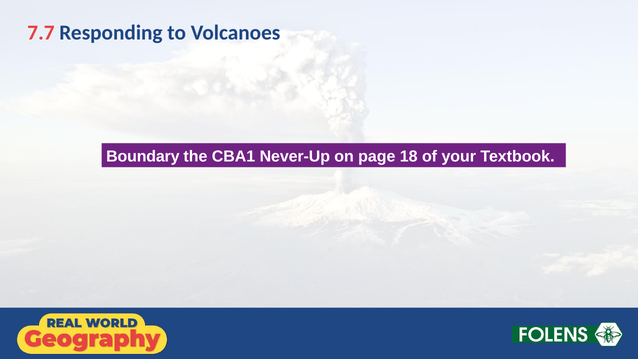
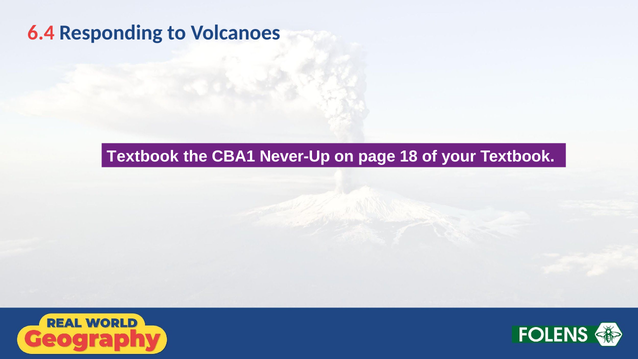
7.7: 7.7 -> 6.4 (41, 33)
Boundary: Boundary -> Textbook (143, 156)
